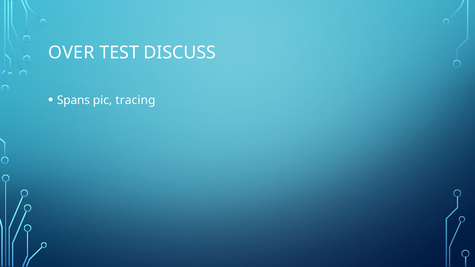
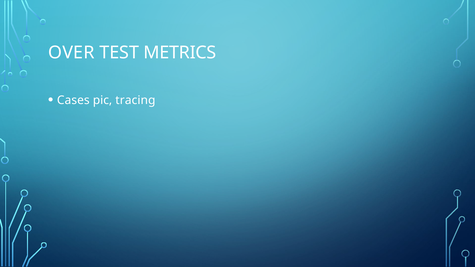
DISCUSS: DISCUSS -> METRICS (180, 53)
Spans: Spans -> Cases (73, 100)
